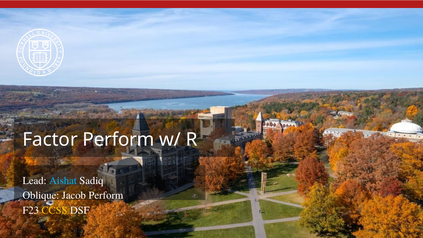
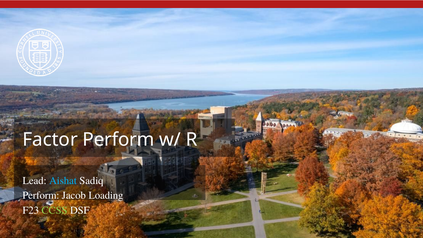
Oblique: Oblique -> Perform (41, 195)
Jacob Perform: Perform -> Loading (106, 195)
CCSS colour: yellow -> light green (54, 210)
